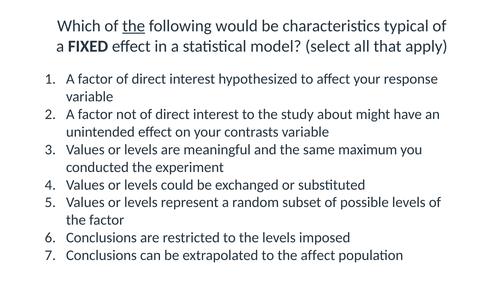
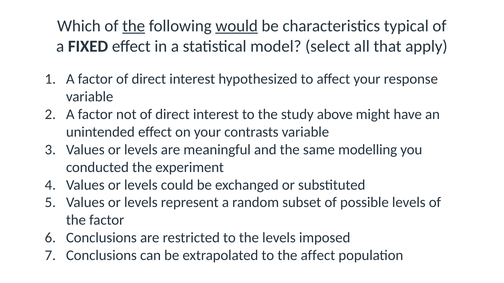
would underline: none -> present (237, 26)
about: about -> above (335, 115)
maximum: maximum -> modelling (368, 150)
